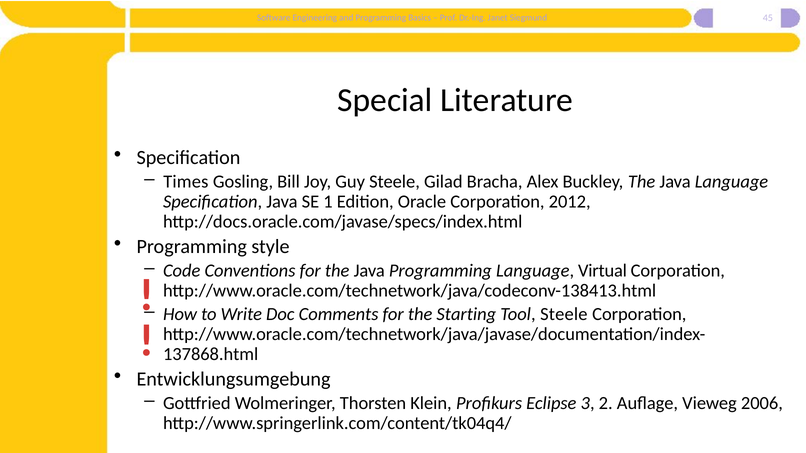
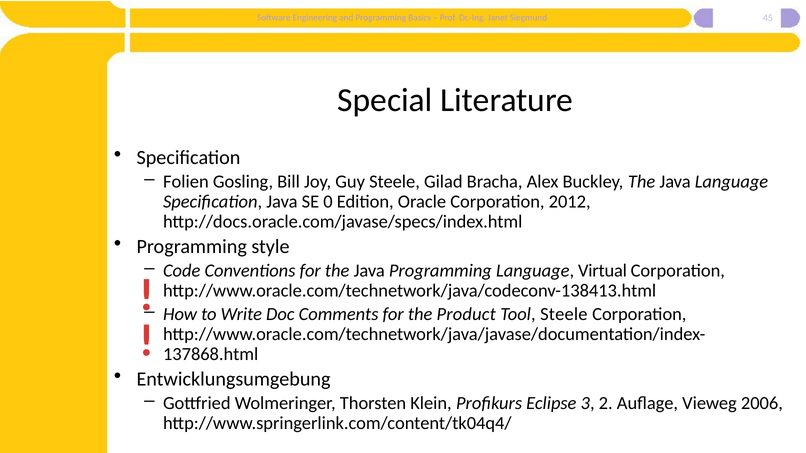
Times: Times -> Folien (186, 182)
1: 1 -> 0 (328, 202)
Starting: Starting -> Product (466, 314)
